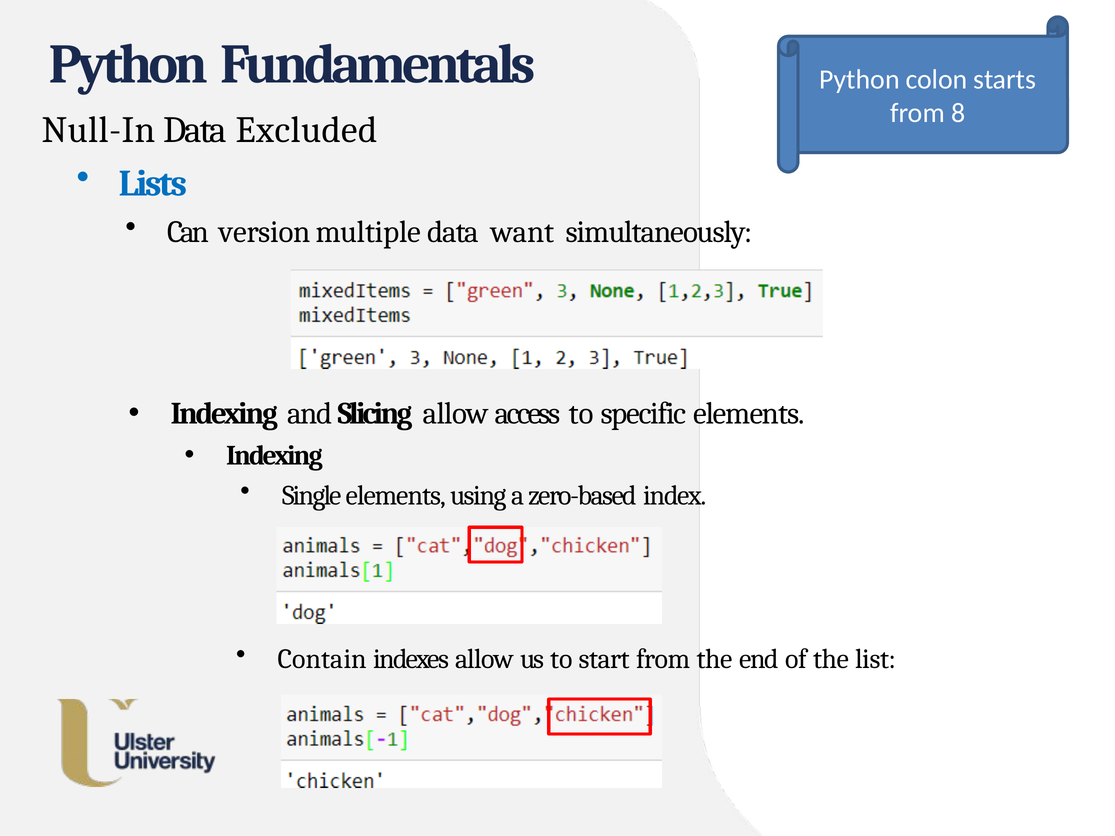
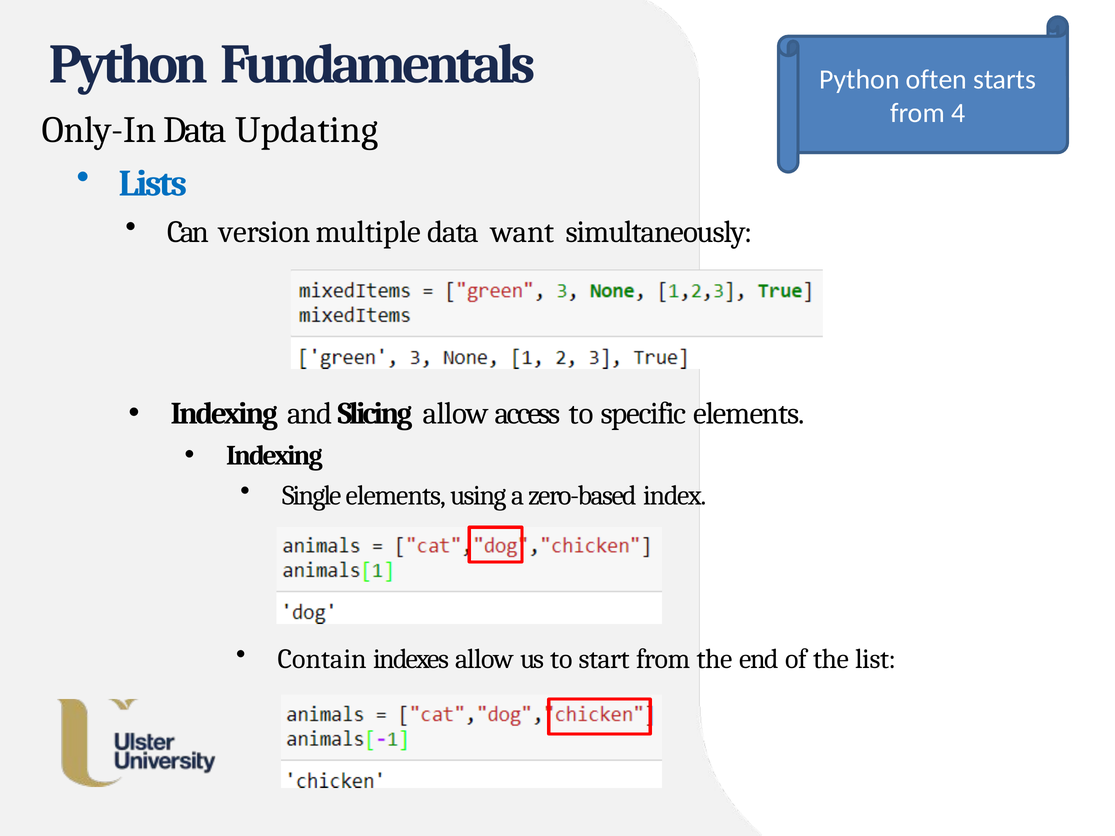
colon: colon -> often (936, 80)
8: 8 -> 4 (958, 113)
Null-In: Null-In -> Only-In (99, 130)
Excluded: Excluded -> Updating (307, 130)
